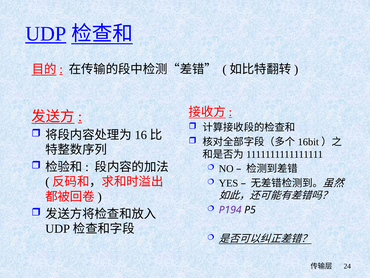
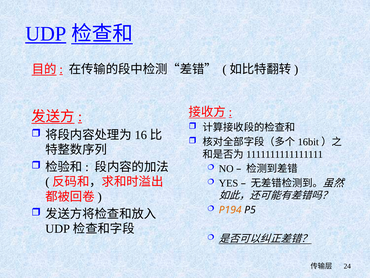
P194 colour: purple -> orange (230, 210)
